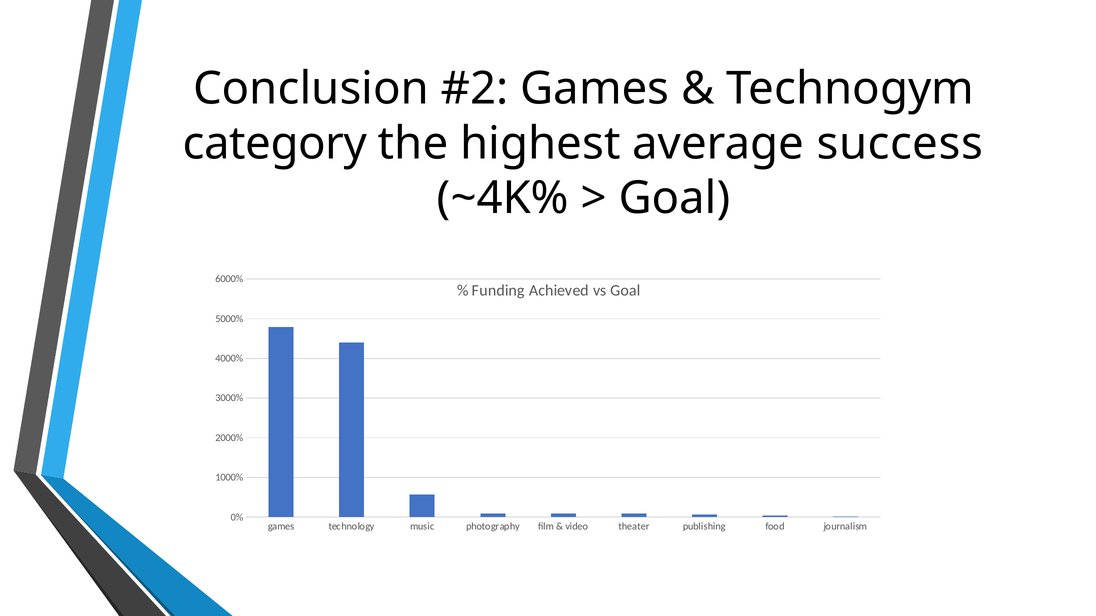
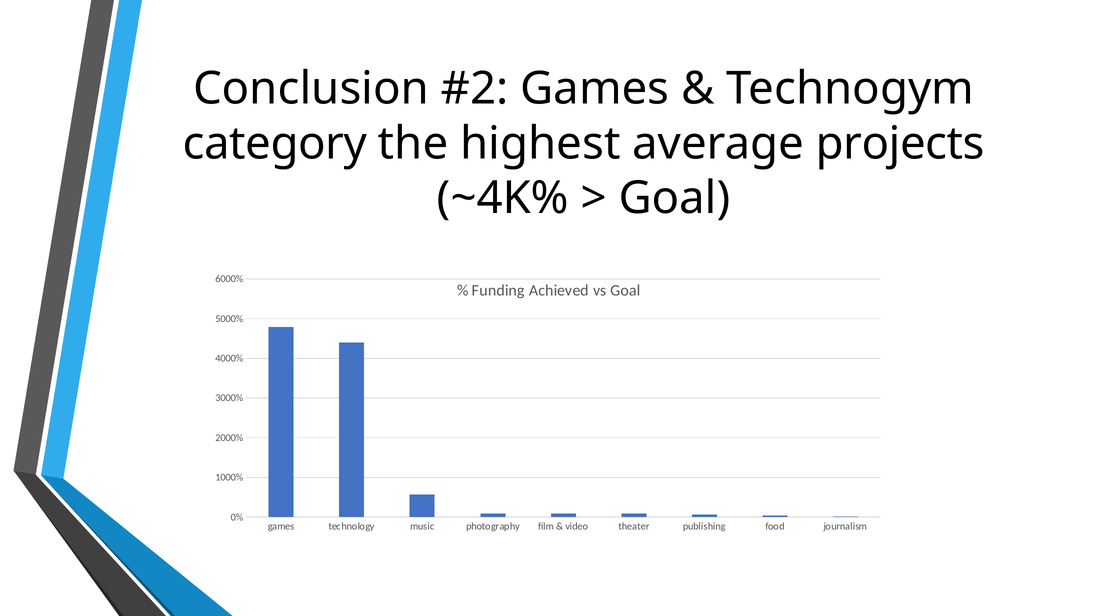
success: success -> projects (900, 144)
